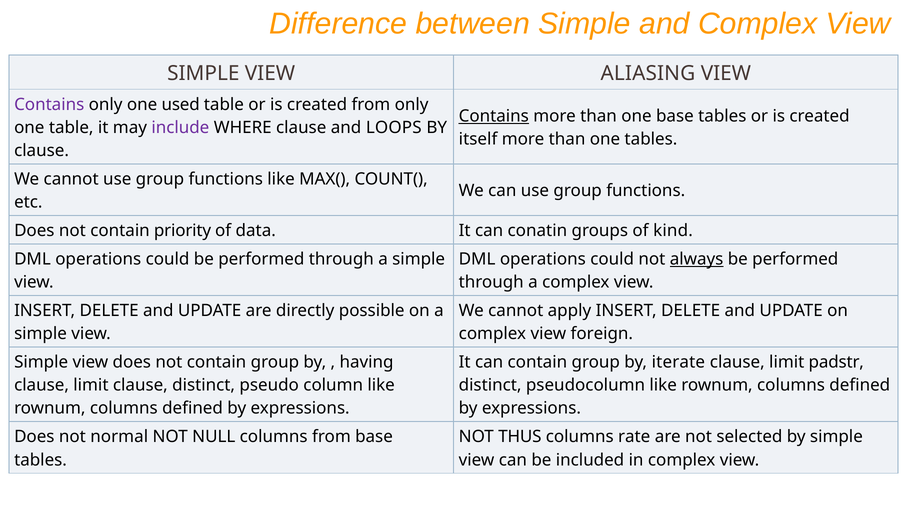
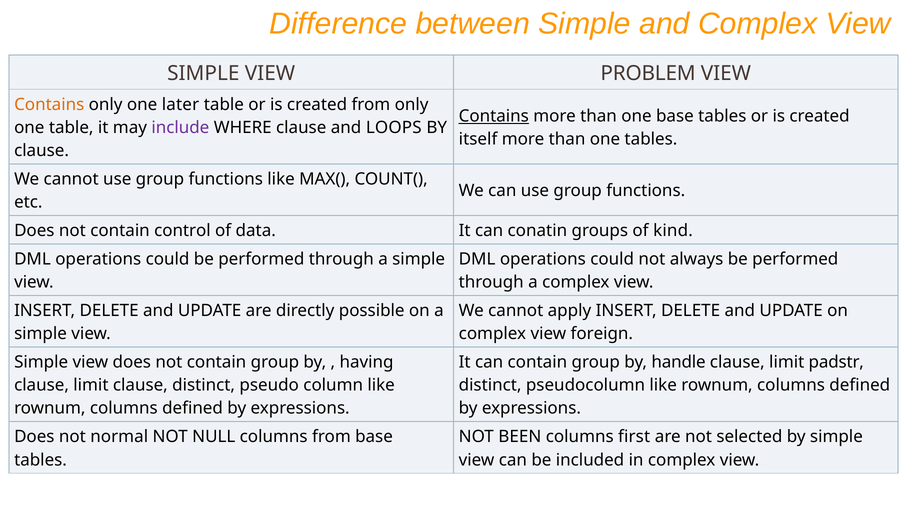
ALIASING: ALIASING -> PROBLEM (648, 73)
Contains colour: purple -> orange (49, 104)
used: used -> later (180, 104)
priority: priority -> control (182, 231)
always underline: present -> none (697, 259)
iterate: iterate -> handle (679, 362)
THUS: THUS -> BEEN (520, 437)
rate: rate -> first (634, 437)
